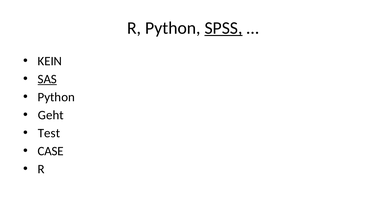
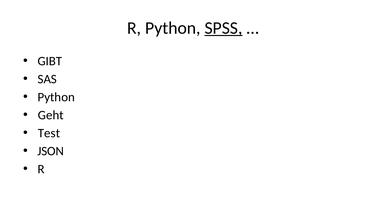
KEIN: KEIN -> GIBT (50, 61)
SAS underline: present -> none (47, 79)
CASE: CASE -> JSON (51, 151)
